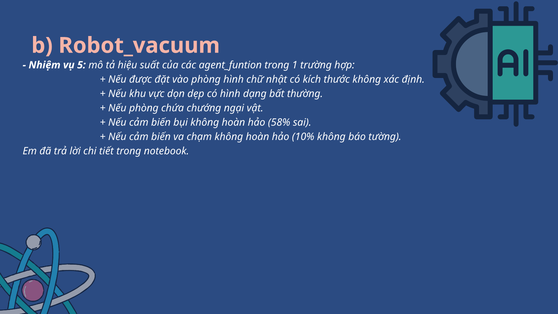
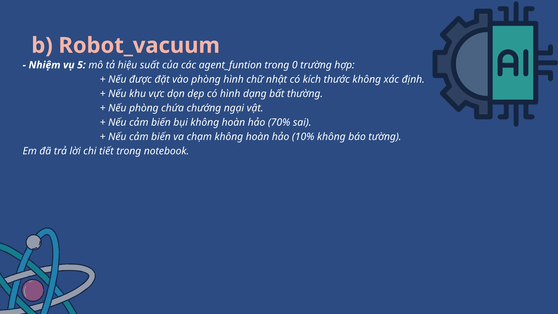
1: 1 -> 0 (295, 65)
58%: 58% -> 70% (279, 122)
